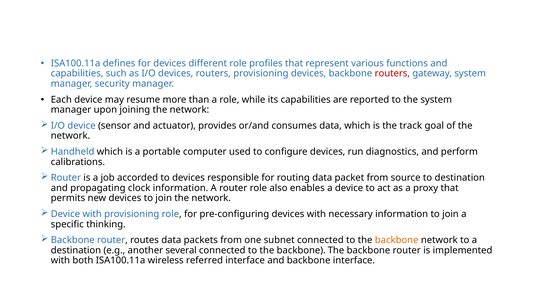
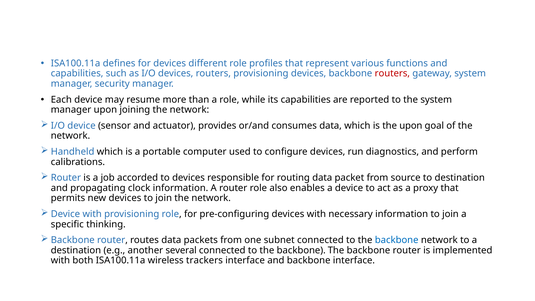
the track: track -> upon (411, 126)
backbone colour: orange -> blue (397, 240)
referred: referred -> trackers (204, 260)
